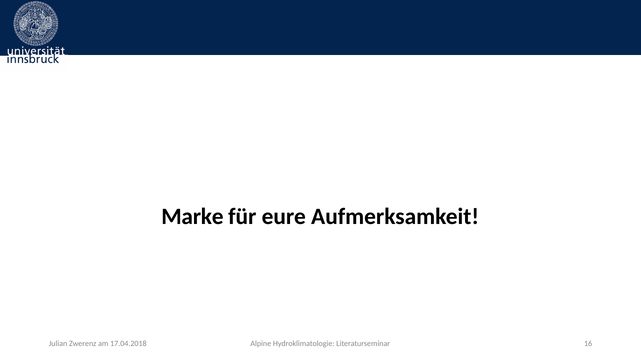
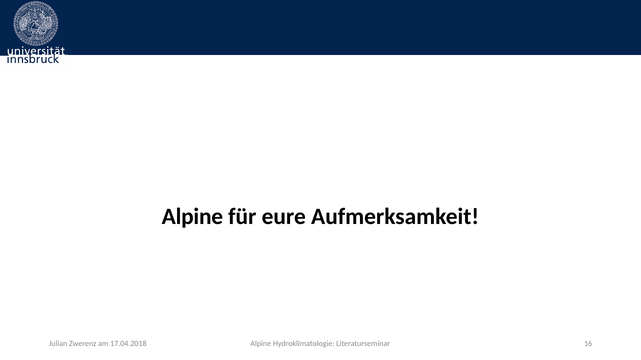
Marke: Marke -> Alpine (192, 217)
